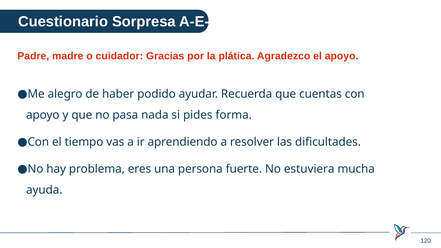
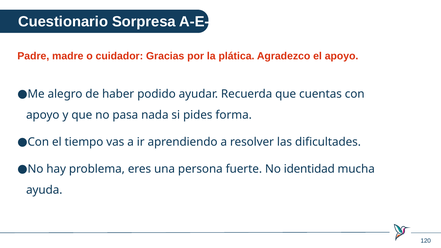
estuviera: estuviera -> identidad (309, 169)
